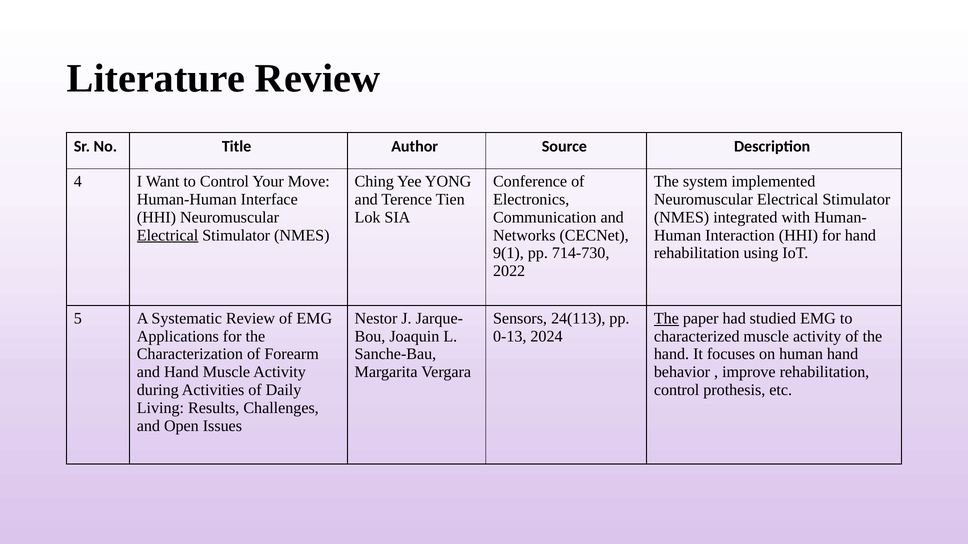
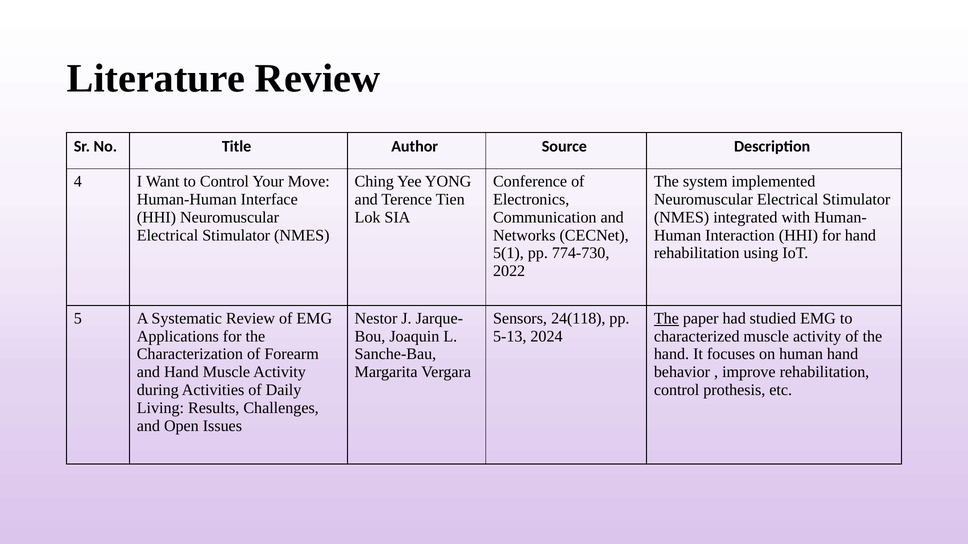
Electrical underline: present -> none (168, 235)
9(1: 9(1 -> 5(1 (508, 253)
714-730: 714-730 -> 774-730 (581, 253)
24(113: 24(113 -> 24(118 (578, 319)
0-13: 0-13 -> 5-13 (510, 337)
